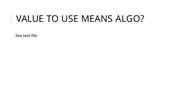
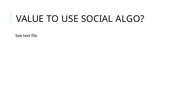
MEANS: MEANS -> SOCIAL (97, 19)
